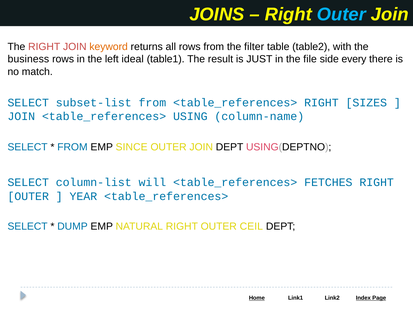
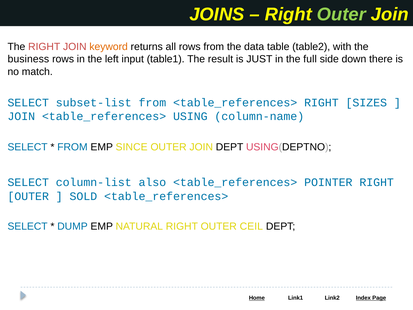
Outer colour: light blue -> light green (341, 14)
filter: filter -> data (254, 47)
ideal: ideal -> input (133, 59)
file: file -> full (310, 59)
every: every -> down (354, 59)
will: will -> also (152, 182)
FETCHES: FETCHES -> POINTER (328, 182)
YEAR: YEAR -> SOLD (83, 196)
